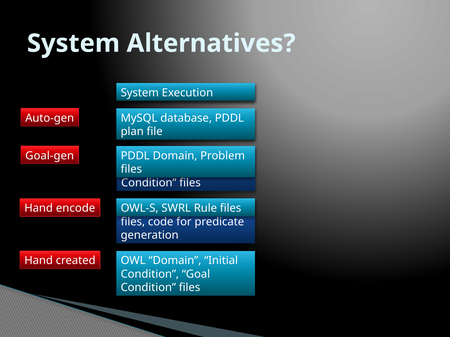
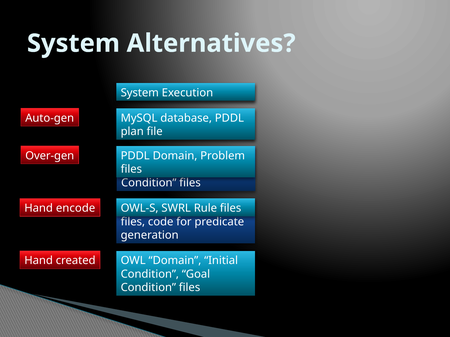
Goal-gen: Goal-gen -> Over-gen (50, 156)
